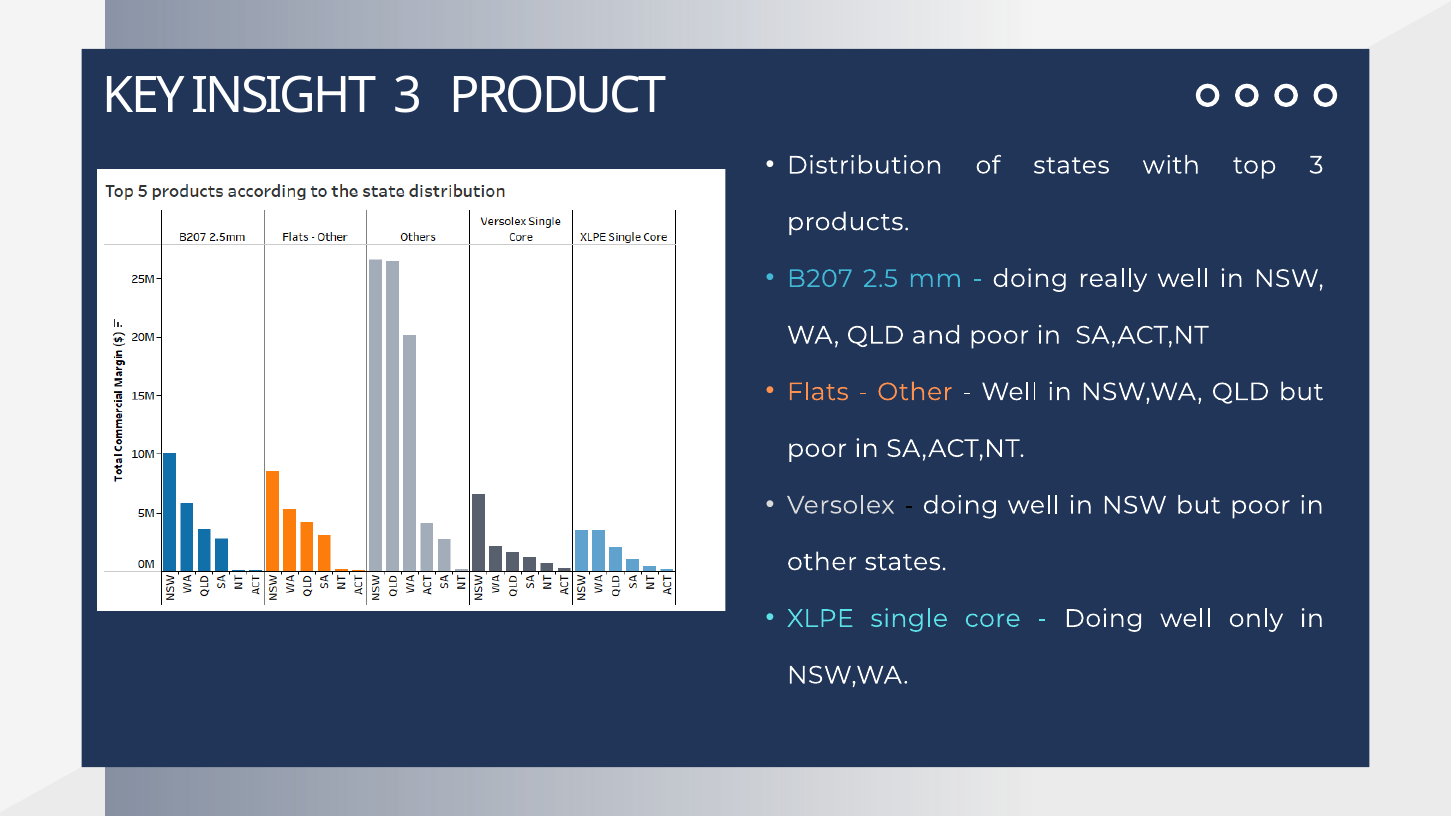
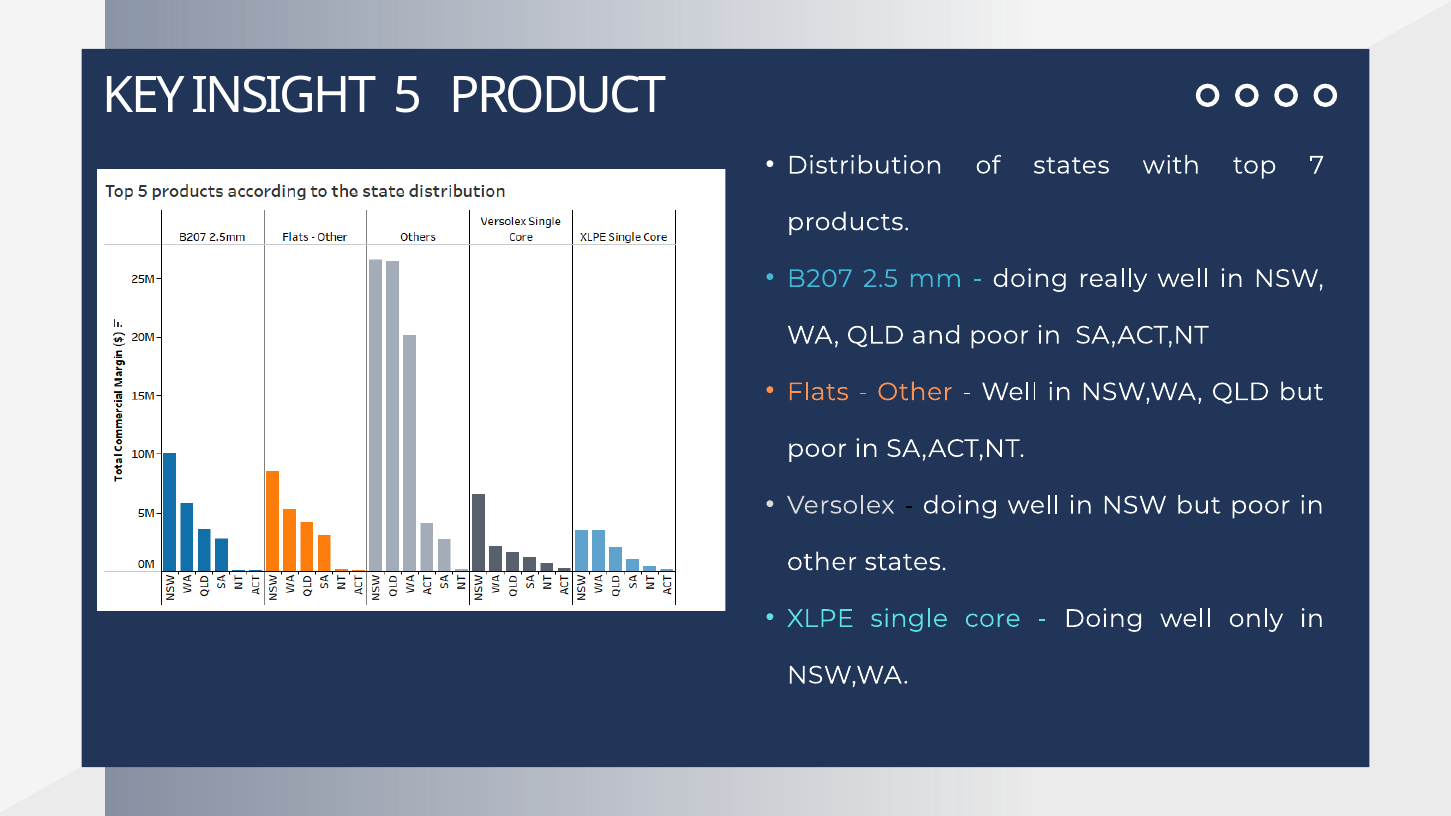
INSIGHT 3: 3 -> 5 (408, 96)
top 3: 3 -> 7 (1317, 165)
